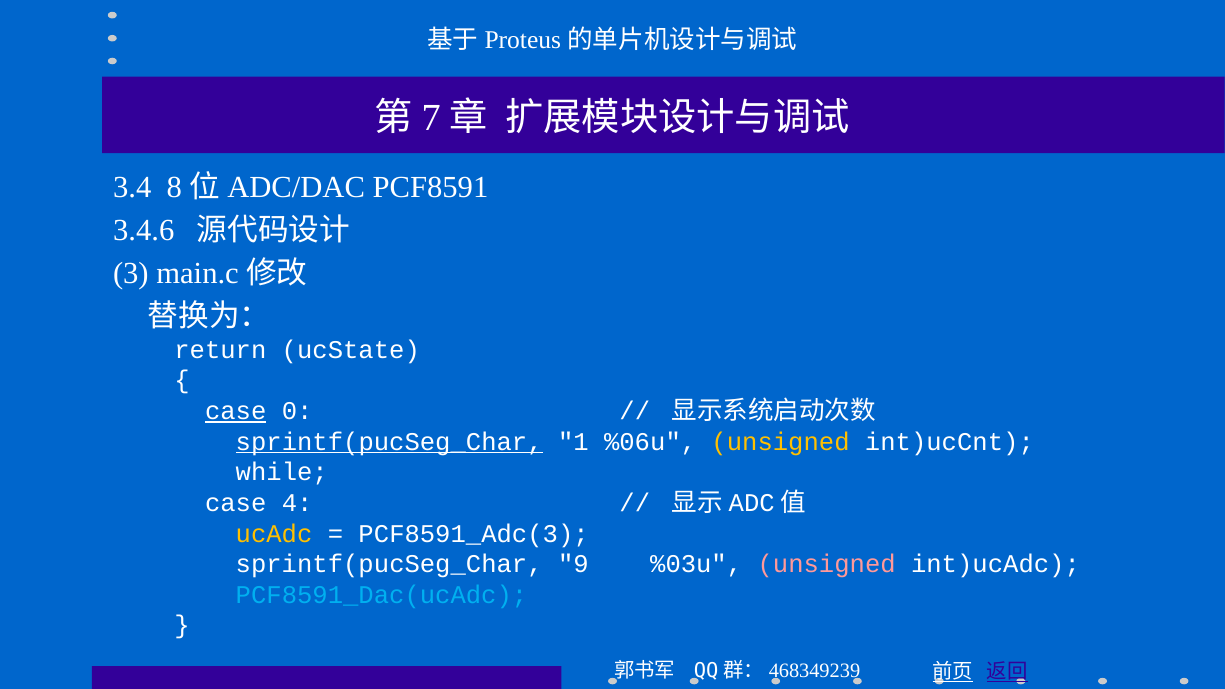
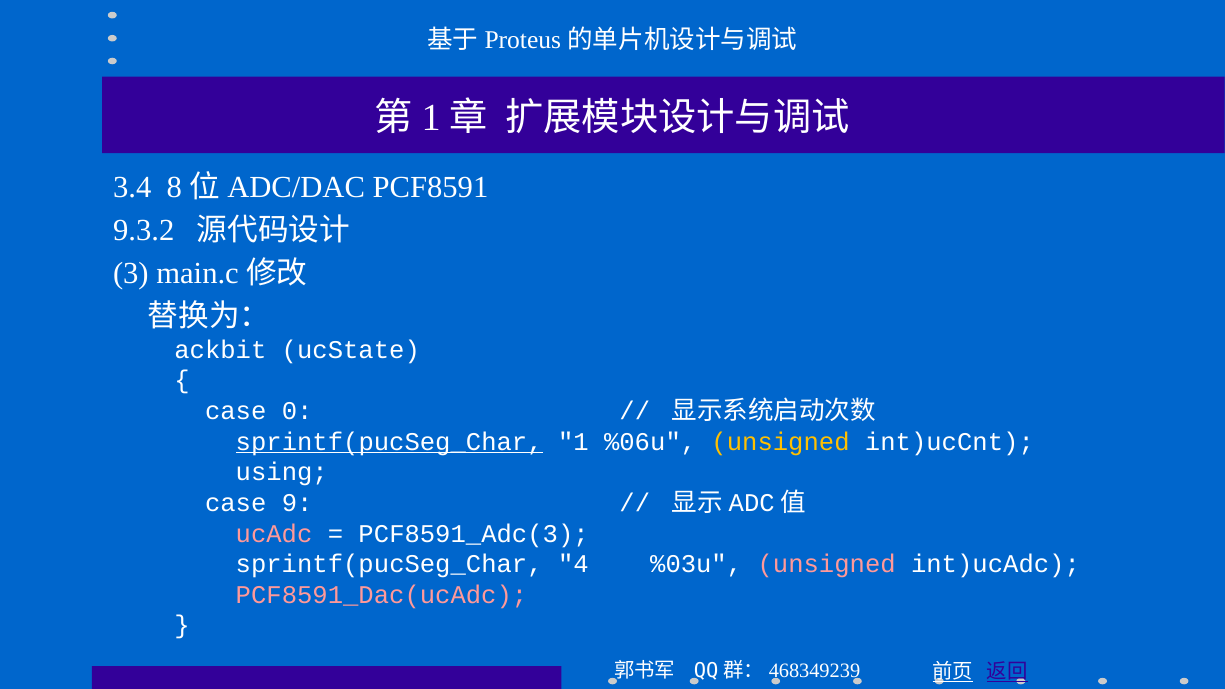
7: 7 -> 1 (431, 118)
3.4.6: 3.4.6 -> 9.3.2 (144, 231)
return: return -> ackbit (220, 350)
case underline: present -> none (236, 411)
while: while -> using (282, 472)
4: 4 -> 9 (297, 503)
ucAdc colour: yellow -> pink (274, 534)
9: 9 -> 4 (573, 564)
PCF8591_Dac(ucAdc colour: light blue -> pink (381, 595)
